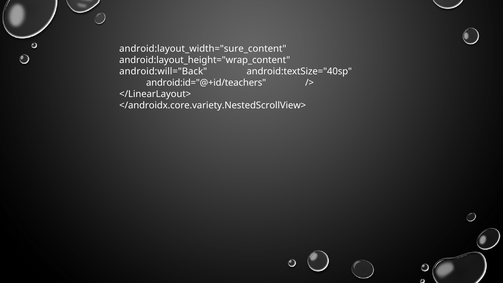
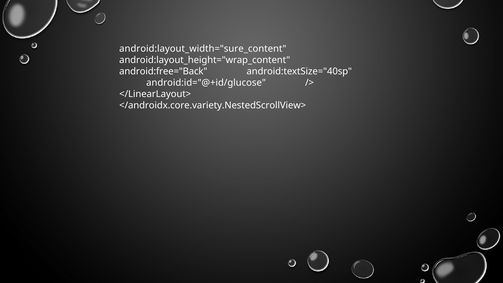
android:will="Back: android:will="Back -> android:free="Back (163, 71)
android:id="@+id/teachers: android:id="@+id/teachers -> android:id="@+id/glucose (206, 83)
